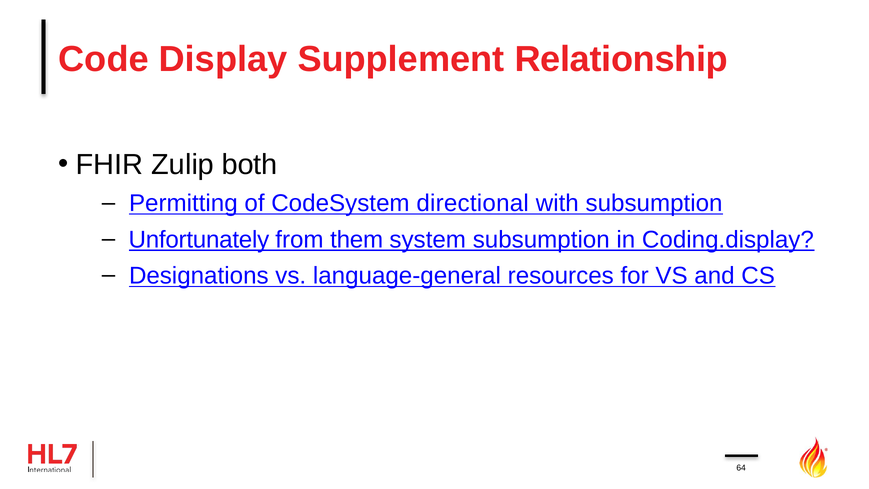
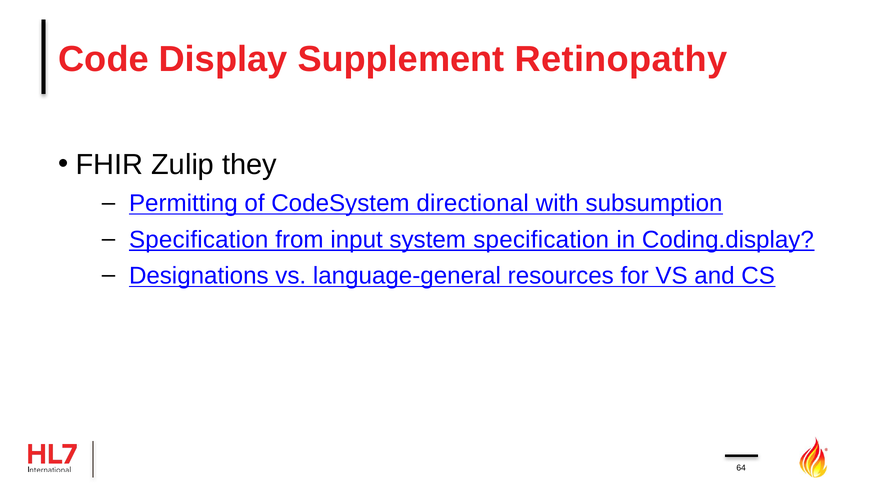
Relationship: Relationship -> Retinopathy (621, 59)
both: both -> they (249, 165)
Unfortunately: Unfortunately -> Specification (199, 240)
them: them -> input (357, 240)
system subsumption: subsumption -> specification (541, 240)
